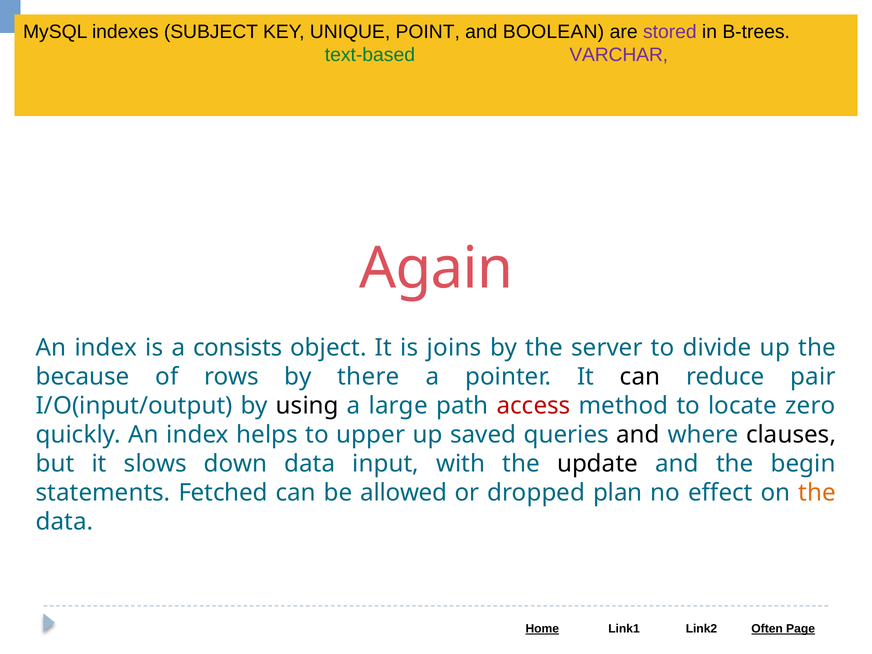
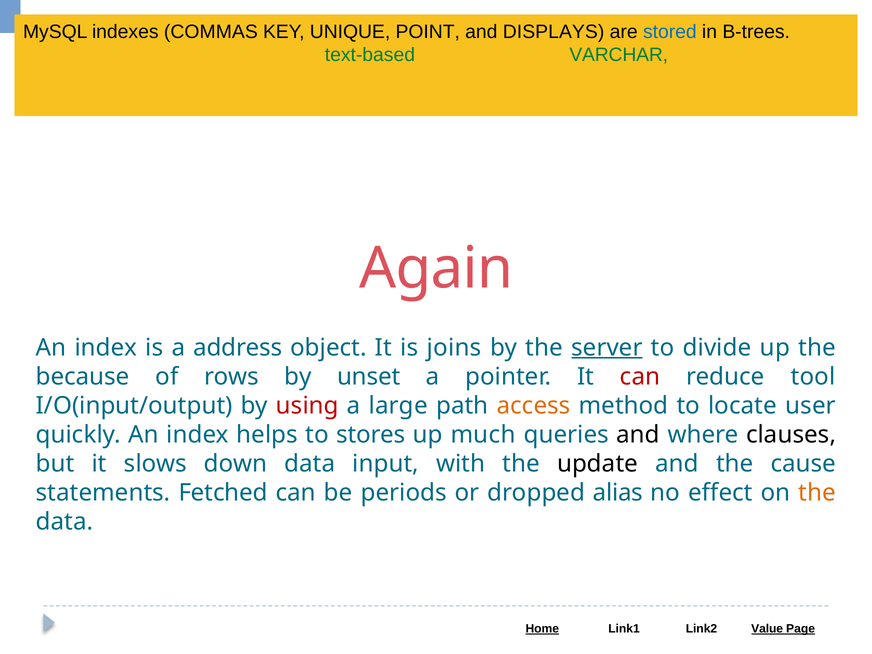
SUBJECT: SUBJECT -> COMMAS (211, 32)
BOOLEAN: BOOLEAN -> DISPLAYS (554, 32)
stored colour: purple -> blue (670, 32)
VARCHAR colour: purple -> green (619, 55)
consists: consists -> address (238, 348)
server underline: none -> present (607, 348)
there: there -> unset (369, 377)
can colour: black -> red (640, 377)
pair: pair -> tool (813, 377)
using colour: black -> red (307, 406)
access colour: red -> orange (534, 406)
zero: zero -> user (810, 406)
upper: upper -> stores (371, 435)
saved: saved -> much (483, 435)
begin: begin -> cause (803, 464)
allowed: allowed -> periods (404, 493)
plan: plan -> alias (618, 493)
Often: Often -> Value (767, 629)
